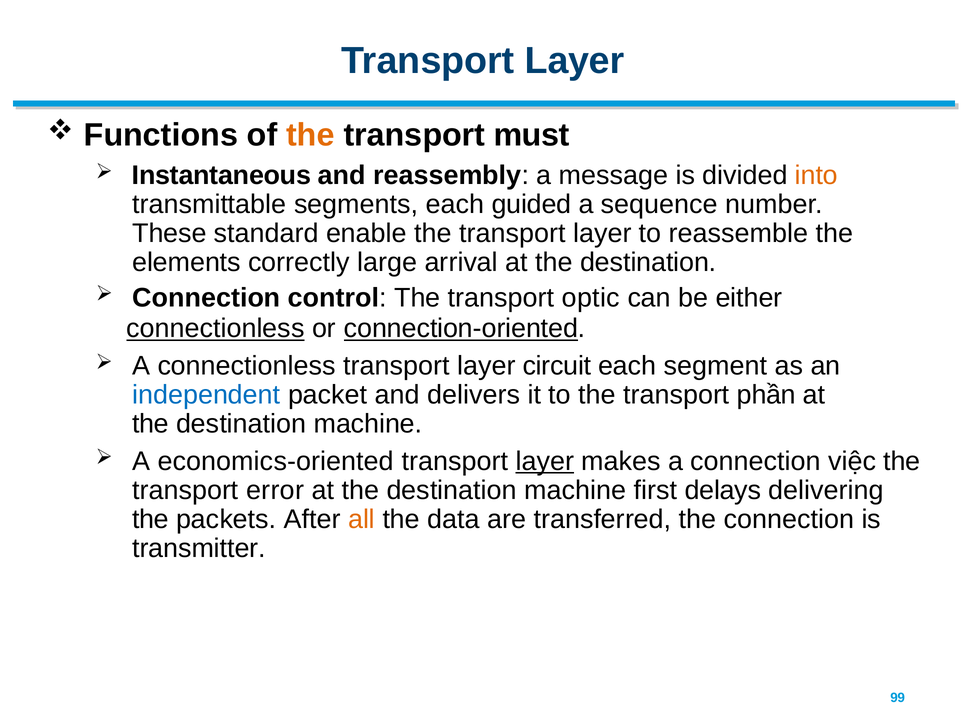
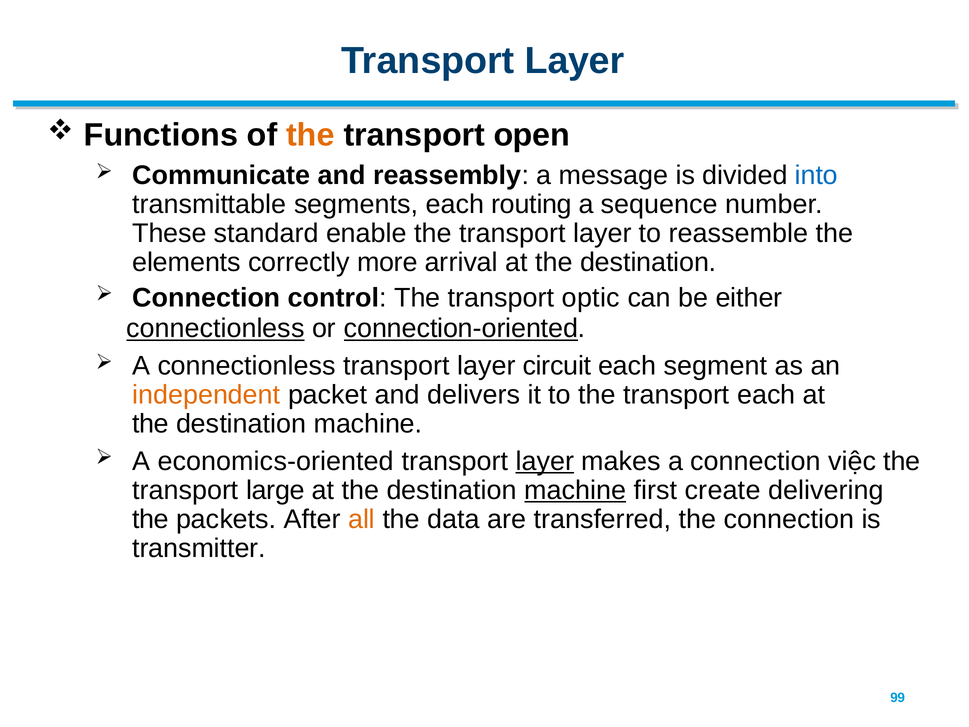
must: must -> open (532, 135)
Instantaneous: Instantaneous -> Communicate (221, 175)
into colour: orange -> blue (816, 175)
guided: guided -> routing (532, 204)
large: large -> more (387, 263)
independent colour: blue -> orange (206, 395)
transport phần: phần -> each (766, 395)
error: error -> large (275, 490)
machine underline: none -> present (575, 490)
delays: delays -> create (723, 490)
